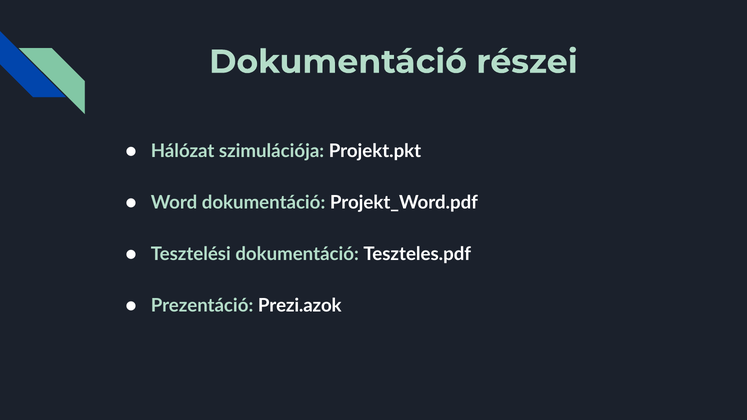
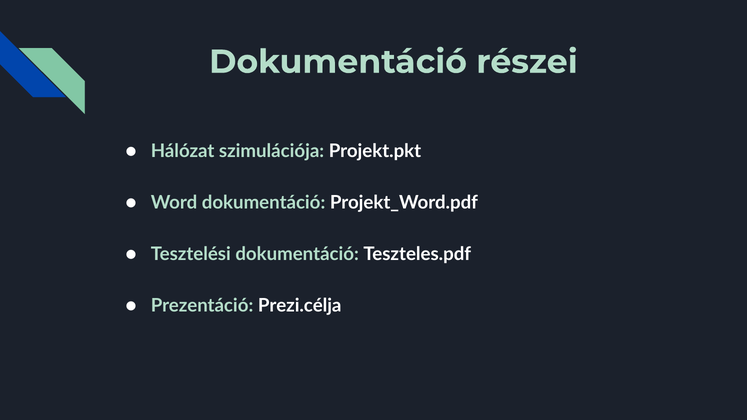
Prezi.azok: Prezi.azok -> Prezi.célja (300, 306)
